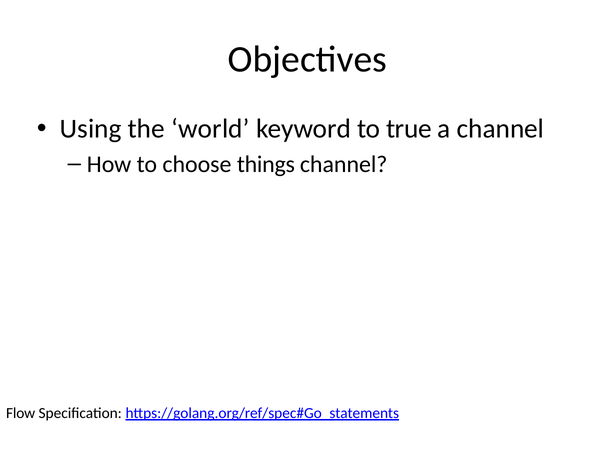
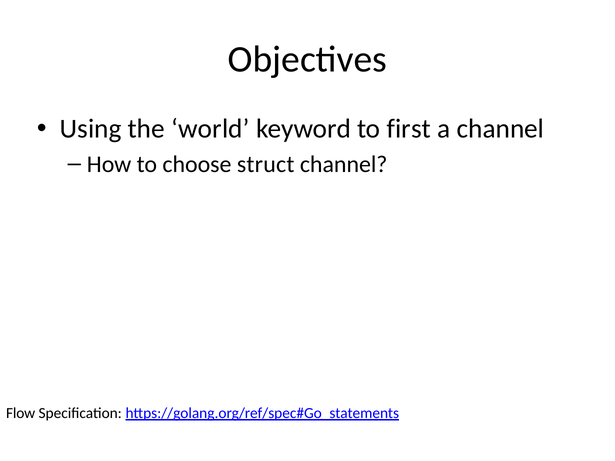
true: true -> first (409, 129)
things: things -> struct (266, 164)
